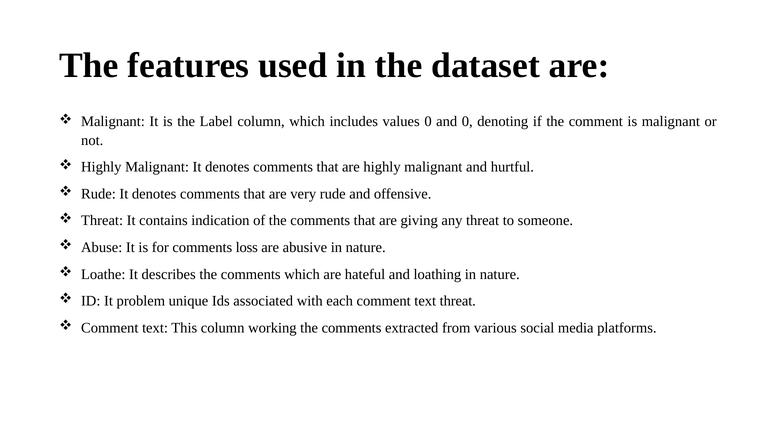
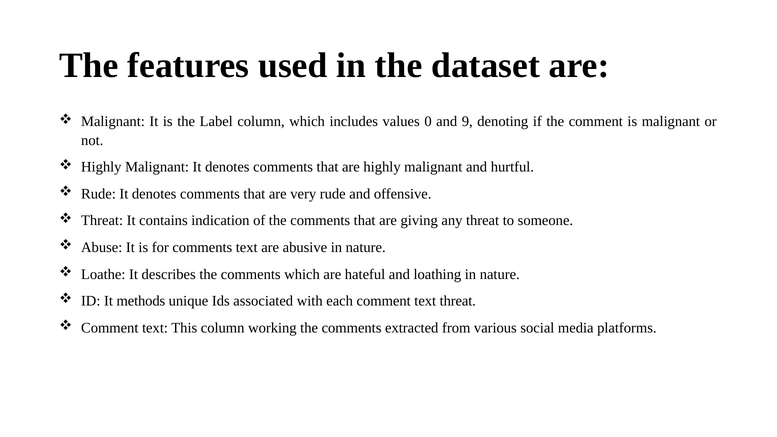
and 0: 0 -> 9 (467, 122)
comments loss: loss -> text (247, 248)
problem: problem -> methods (141, 301)
